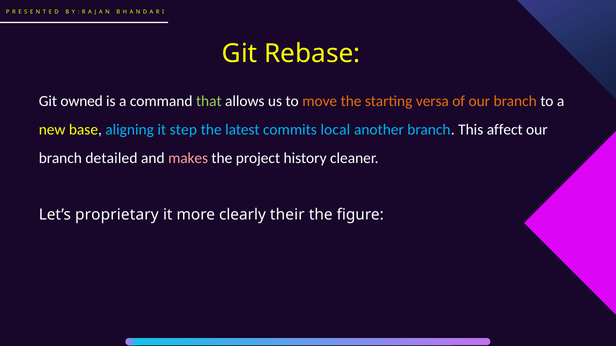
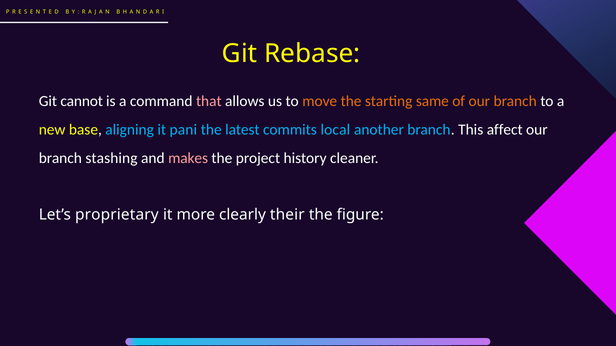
owned: owned -> cannot (82, 101)
that colour: light green -> pink (209, 101)
versa: versa -> same (432, 101)
step: step -> pani (183, 130)
detailed: detailed -> stashing (111, 158)
